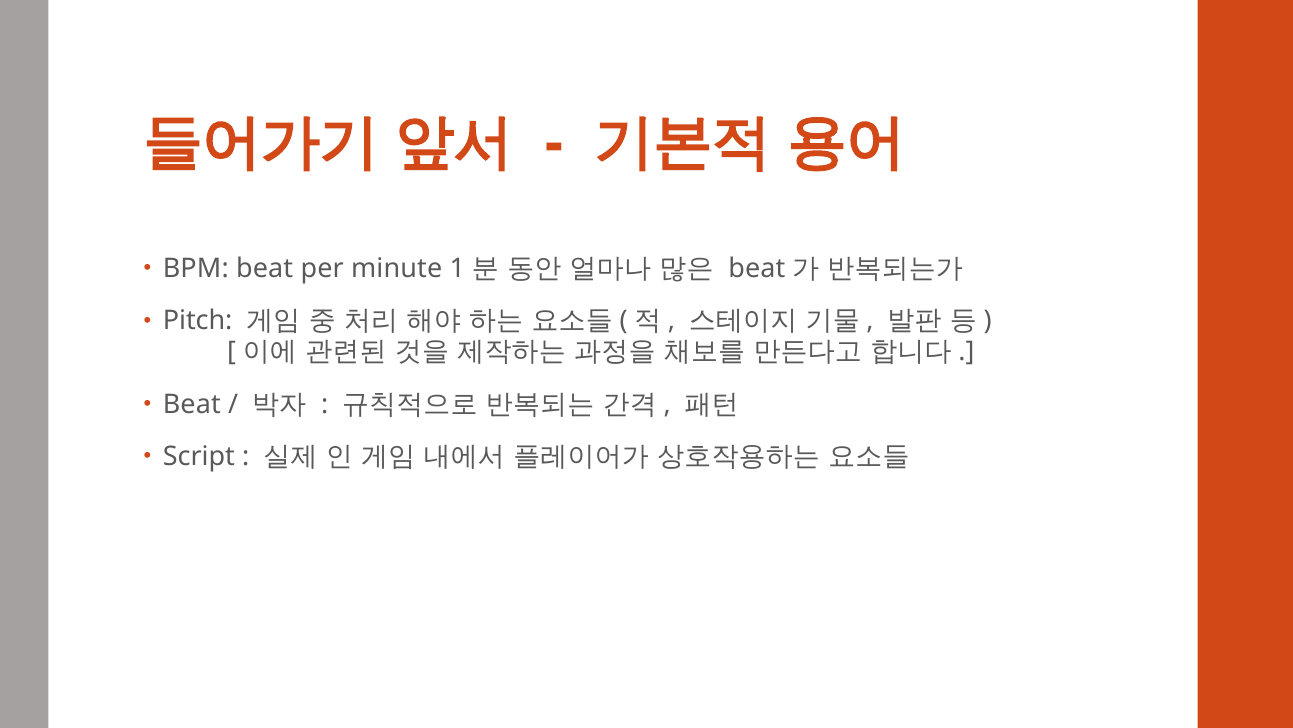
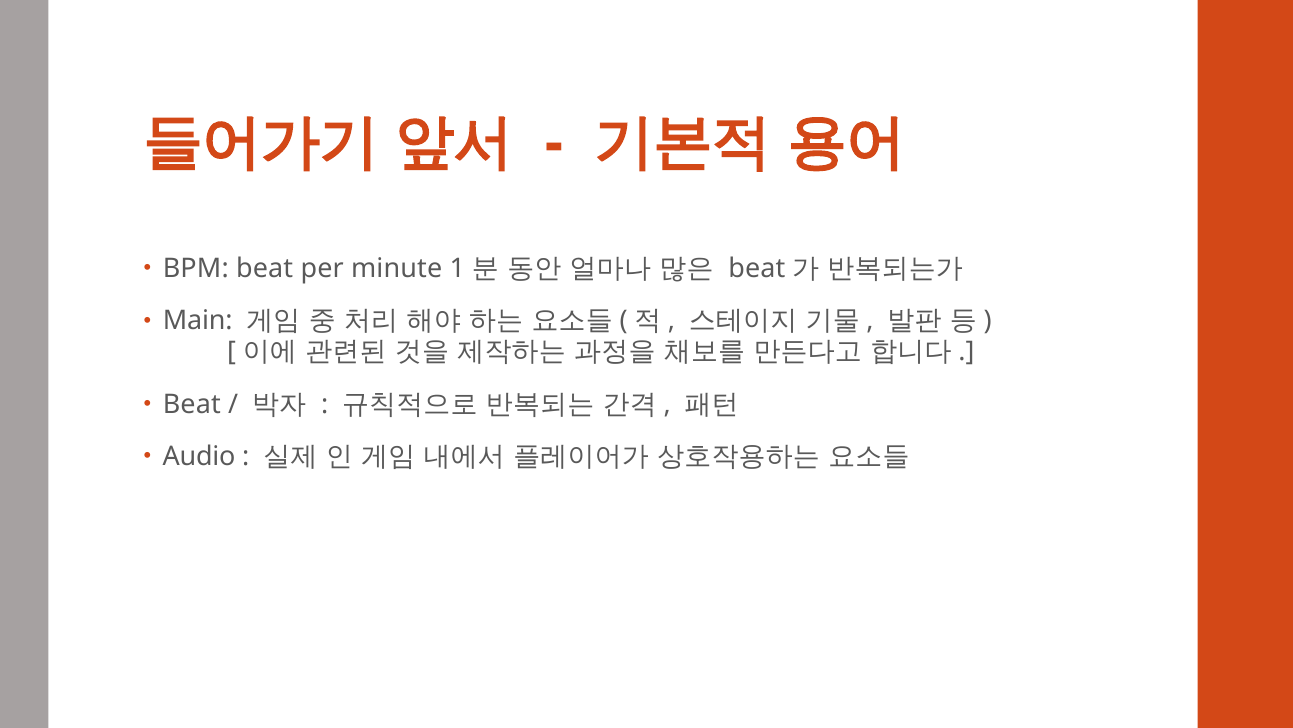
Pitch: Pitch -> Main (198, 321)
Script: Script -> Audio (199, 456)
